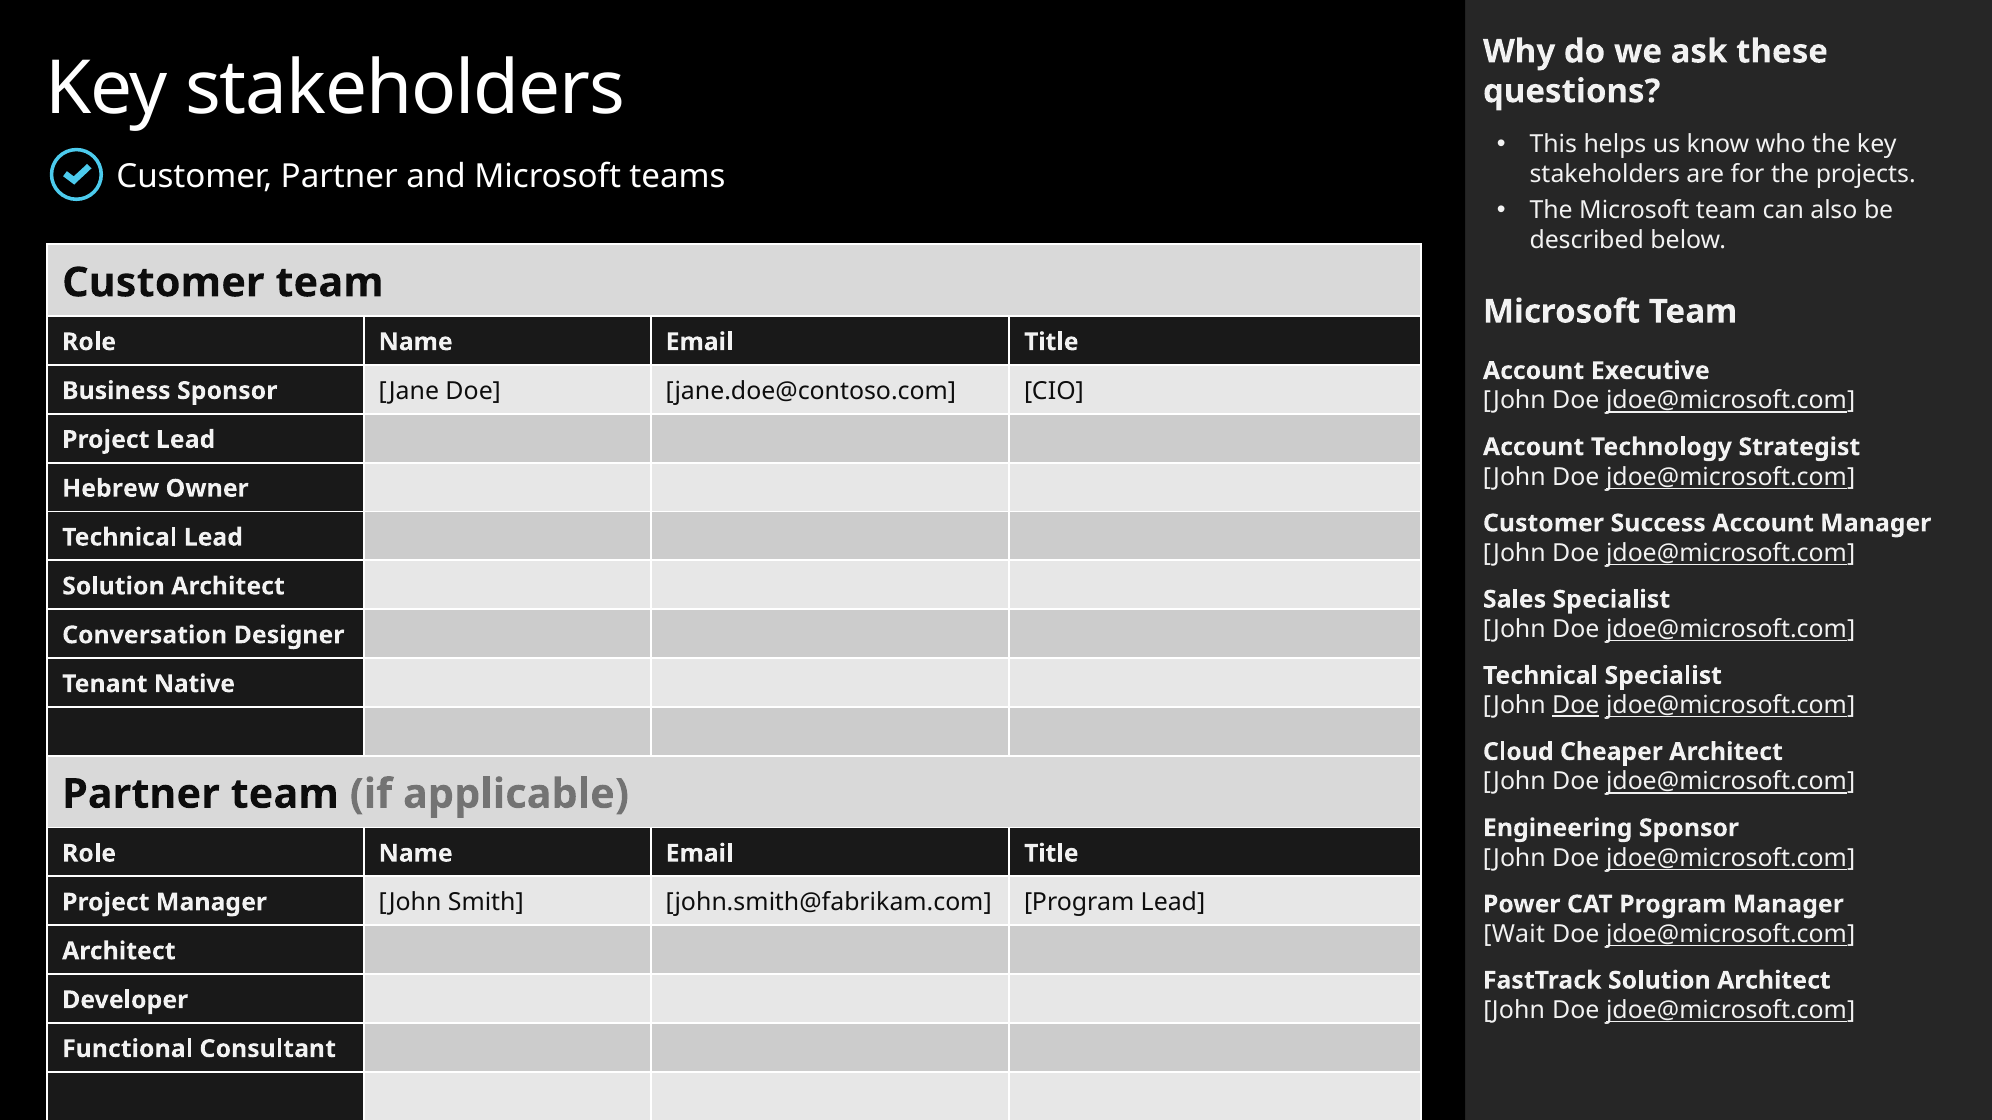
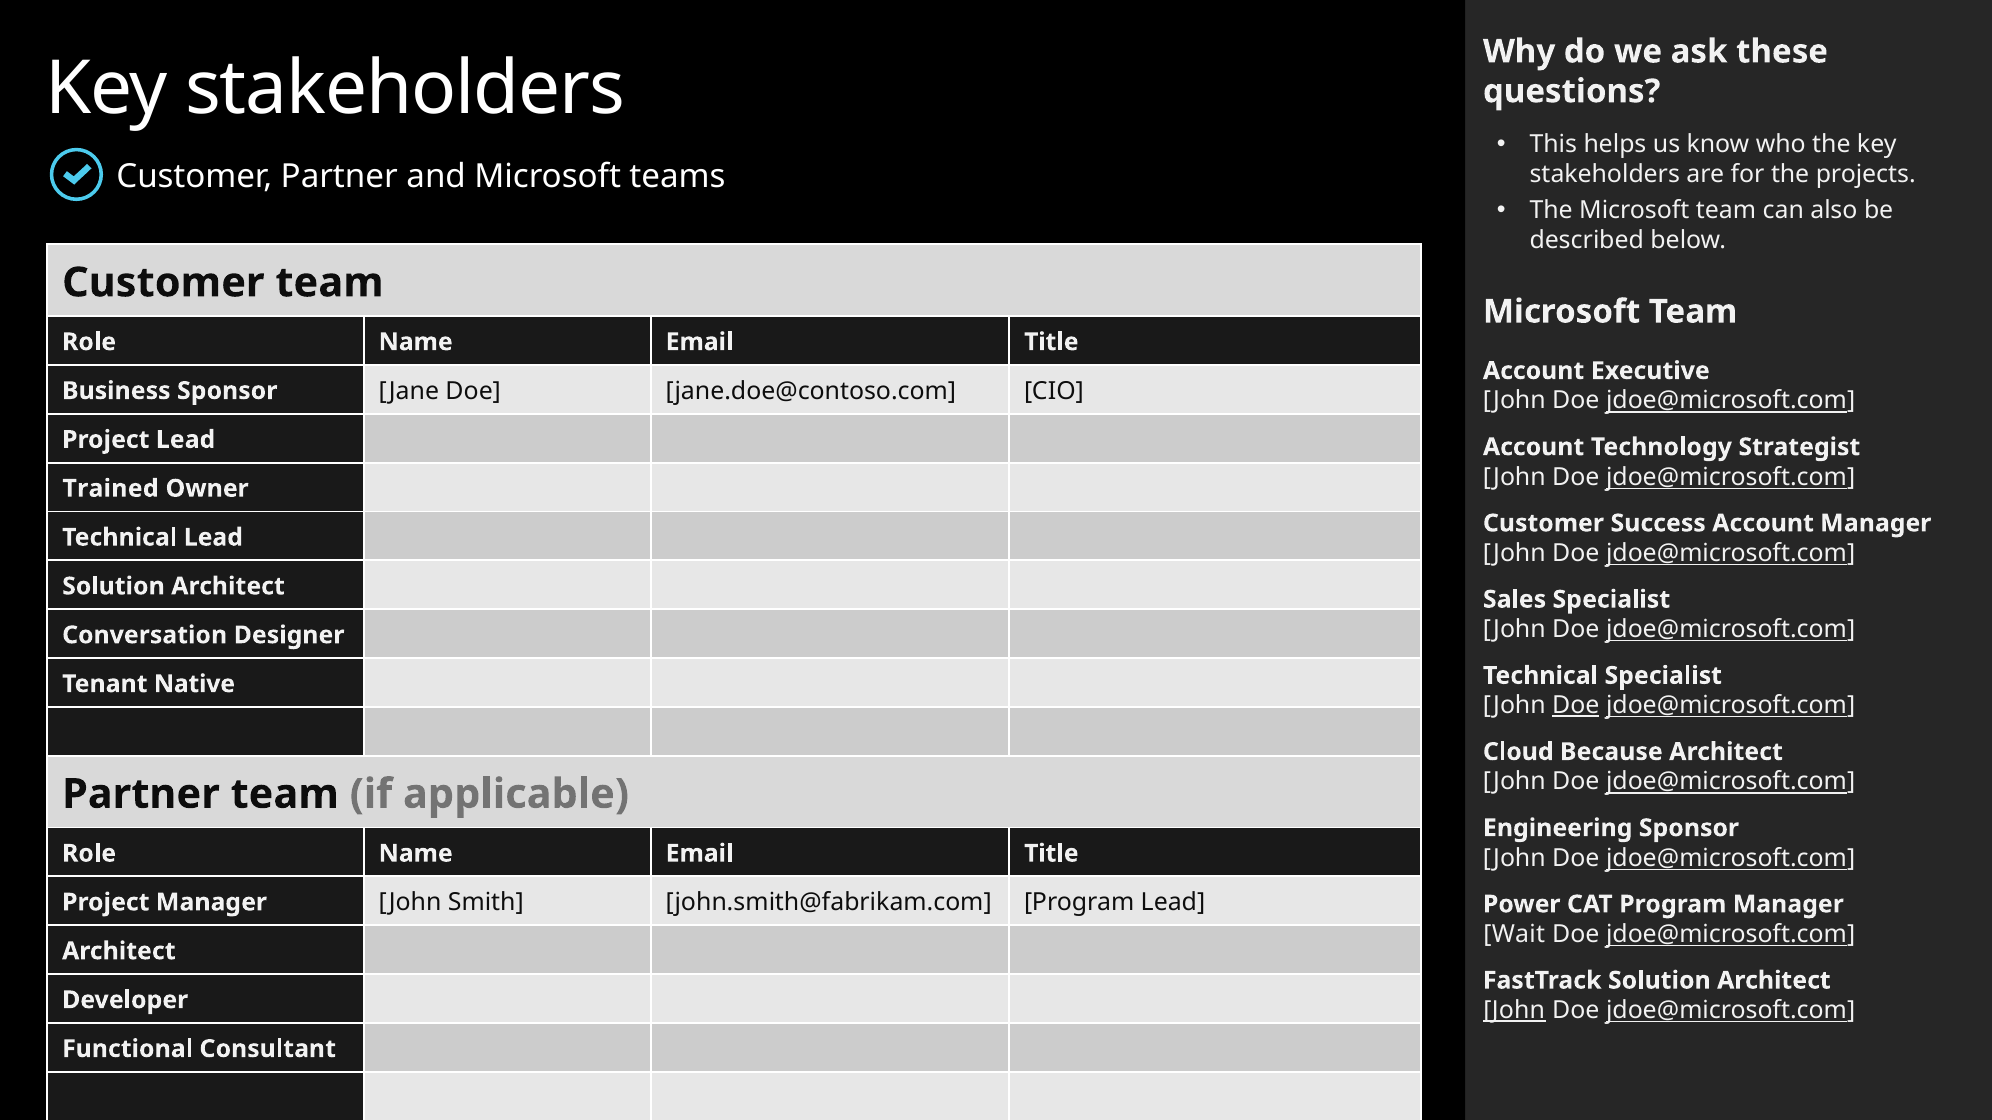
Hebrew: Hebrew -> Trained (111, 489)
Cheaper: Cheaper -> Because (1611, 752)
John underline: none -> present (1514, 1011)
